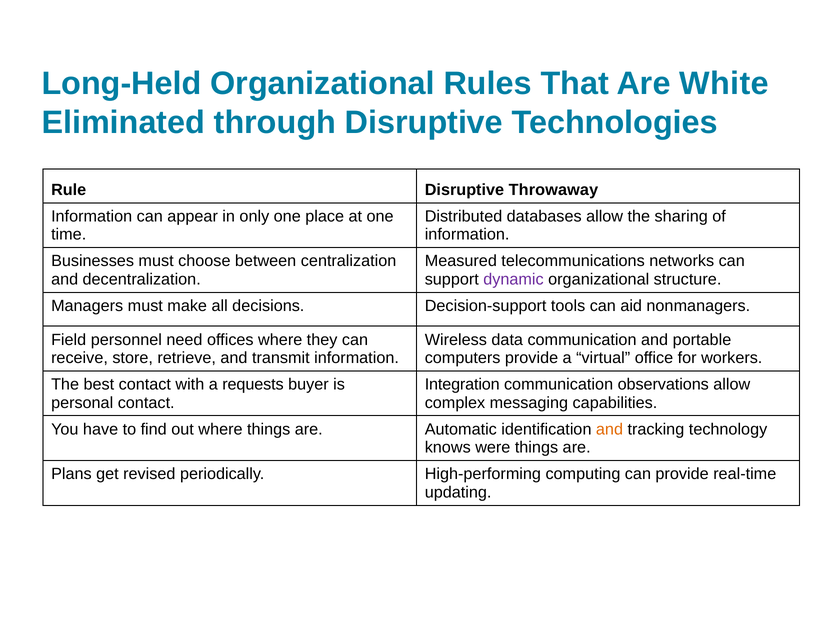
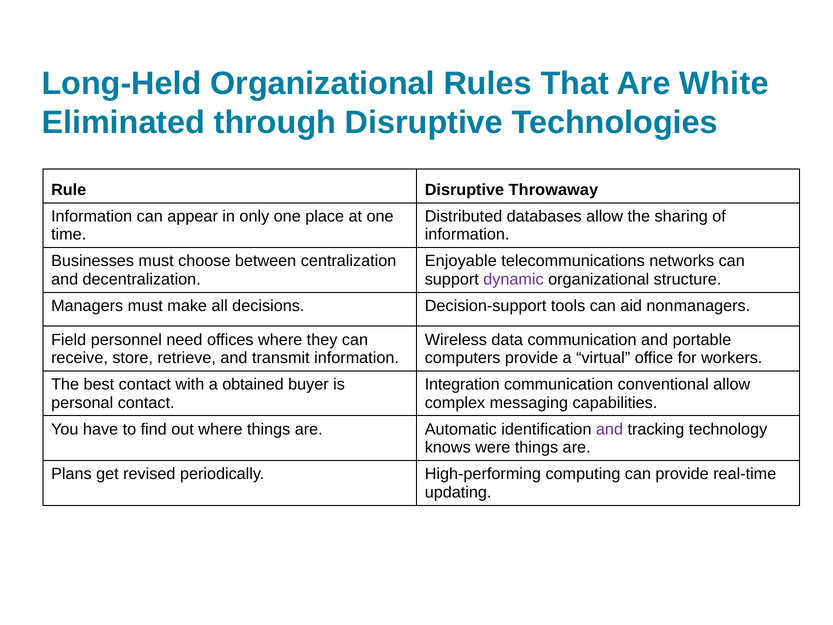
Measured: Measured -> Enjoyable (461, 261)
requests: requests -> obtained (253, 384)
observations: observations -> conventional (663, 384)
and colour: orange -> purple (609, 429)
